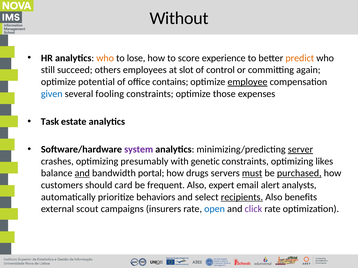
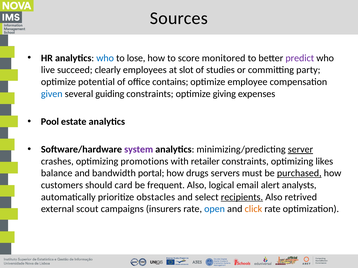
Without: Without -> Sources (179, 18)
who colour: orange -> blue (105, 58)
experience: experience -> monitored (224, 58)
predict colour: orange -> purple (300, 58)
still: still -> live (48, 70)
others: others -> clearly (108, 70)
control: control -> studies (220, 70)
again: again -> party (308, 70)
employee underline: present -> none (248, 82)
fooling: fooling -> guiding (110, 94)
those: those -> giving (224, 94)
Task: Task -> Pool (50, 122)
presumably: presumably -> promotions (144, 162)
genetic: genetic -> retailer (205, 162)
and underline: present -> none (82, 174)
must underline: present -> none (252, 174)
expert: expert -> logical (221, 185)
behaviors: behaviors -> obstacles (156, 197)
benefits: benefits -> retrived (301, 197)
click colour: purple -> orange (253, 209)
